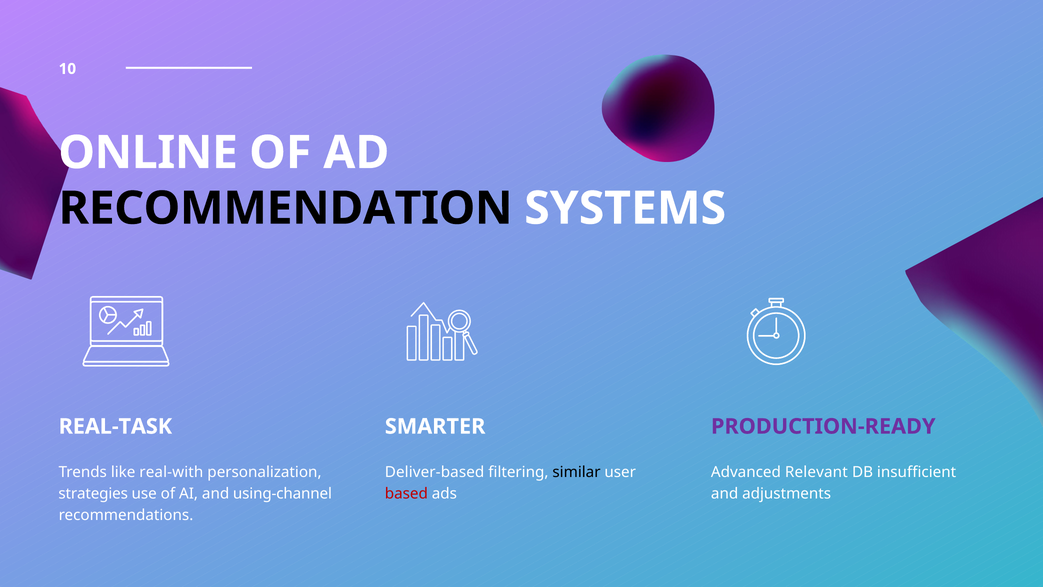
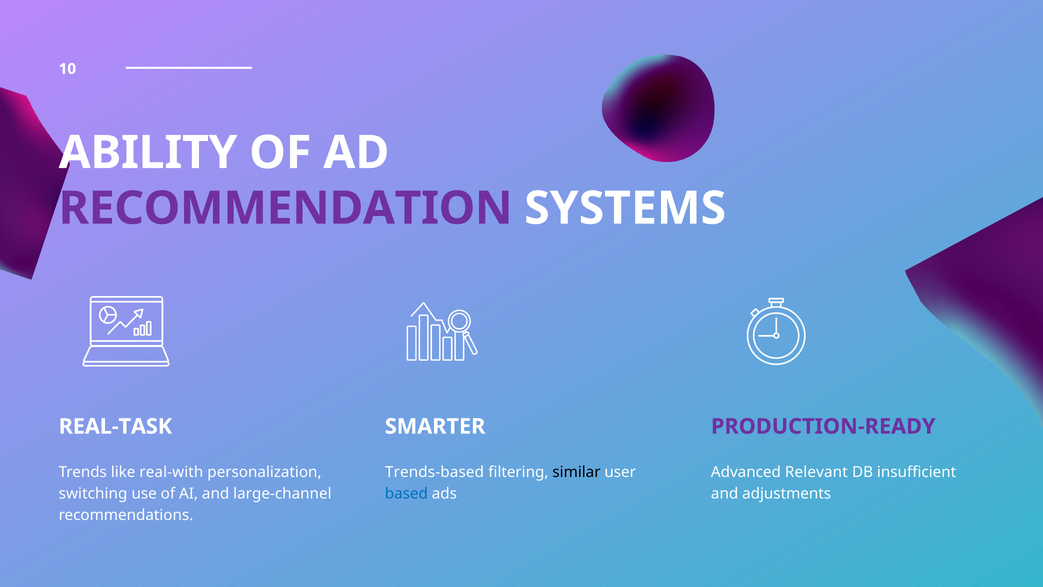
ONLINE: ONLINE -> ABILITY (148, 153)
RECOMMENDATION colour: black -> purple (286, 208)
Deliver-based: Deliver-based -> Trends-based (435, 472)
based colour: red -> blue (406, 493)
strategies: strategies -> switching (93, 494)
using-channel: using-channel -> large-channel (282, 494)
